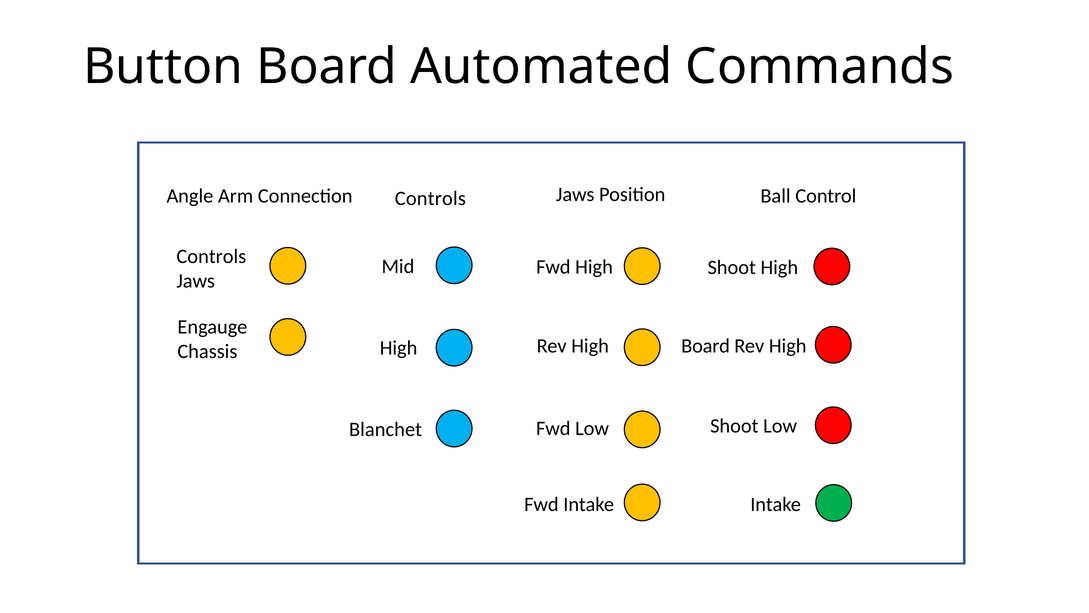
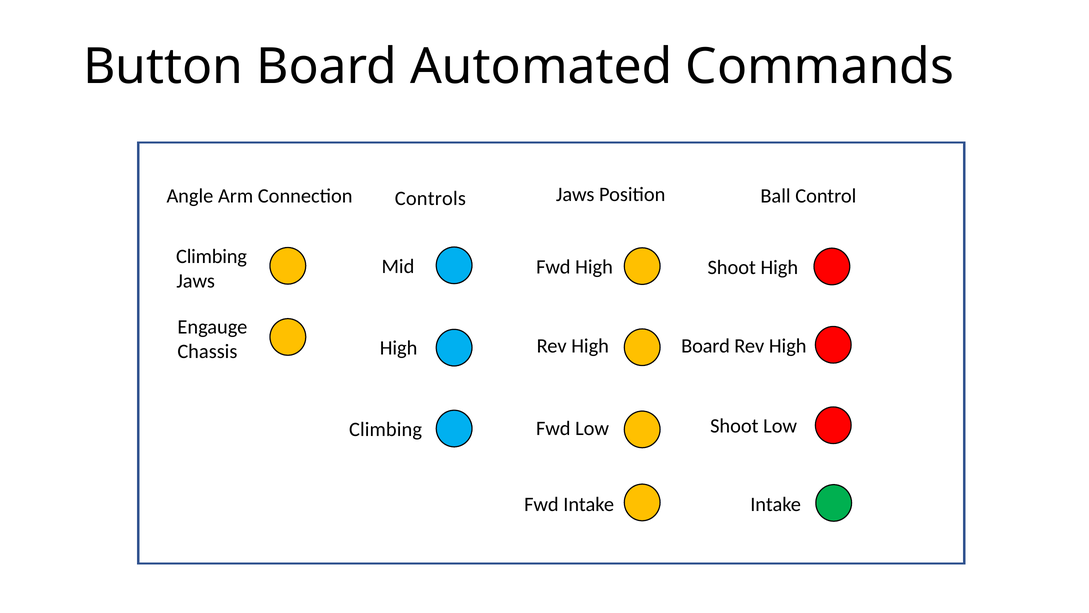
Controls: Controls -> Climbing (211, 256)
Blanchet: Blanchet -> Climbing (386, 429)
